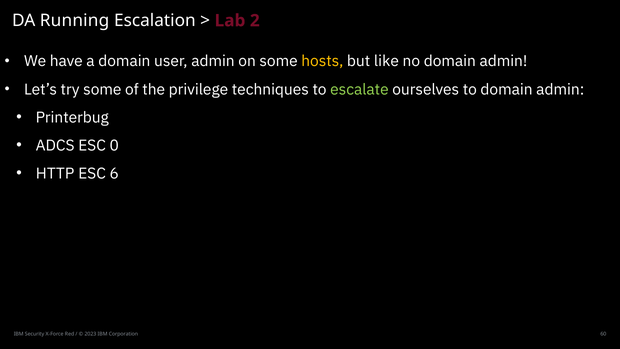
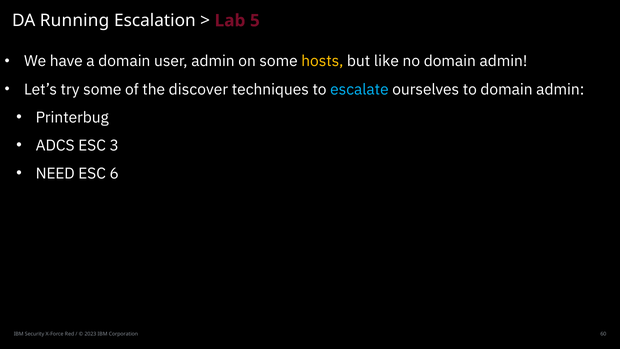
2: 2 -> 5 (255, 21)
privilege: privilege -> discover (198, 89)
escalate colour: light green -> light blue (359, 89)
0: 0 -> 3 (114, 146)
HTTP: HTTP -> NEED (55, 174)
